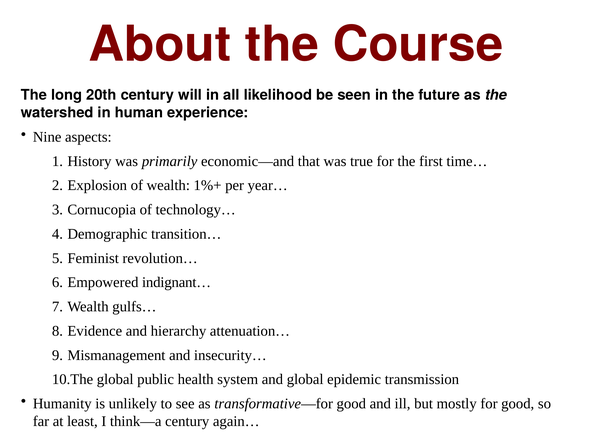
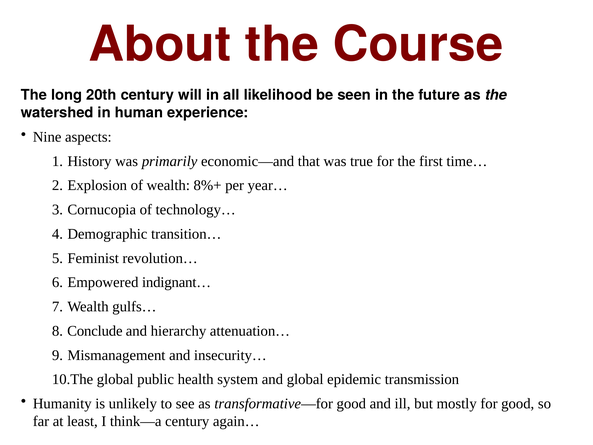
1%+: 1%+ -> 8%+ (208, 185)
Evidence: Evidence -> Conclude (95, 331)
